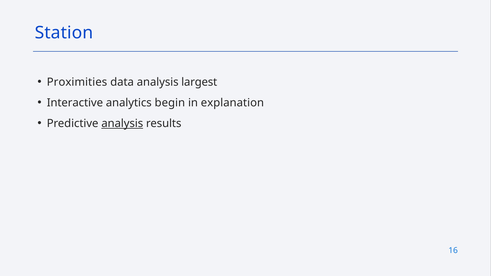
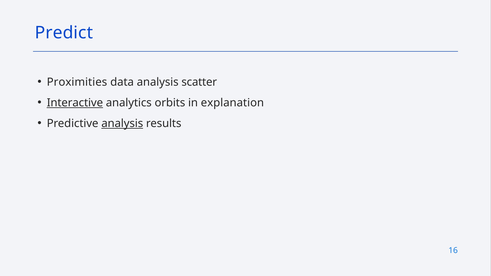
Station: Station -> Predict (64, 33)
largest: largest -> scatter (199, 82)
Interactive underline: none -> present (75, 103)
begin: begin -> orbits (170, 103)
